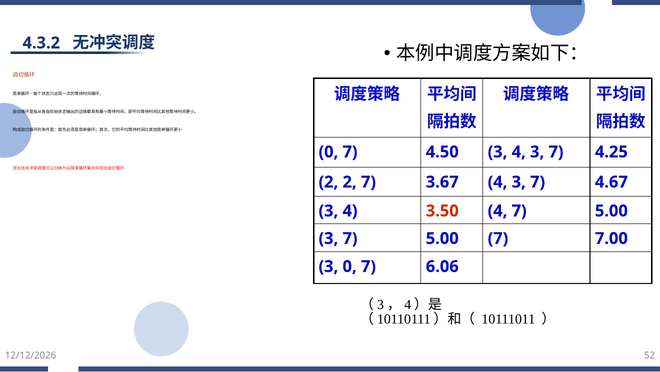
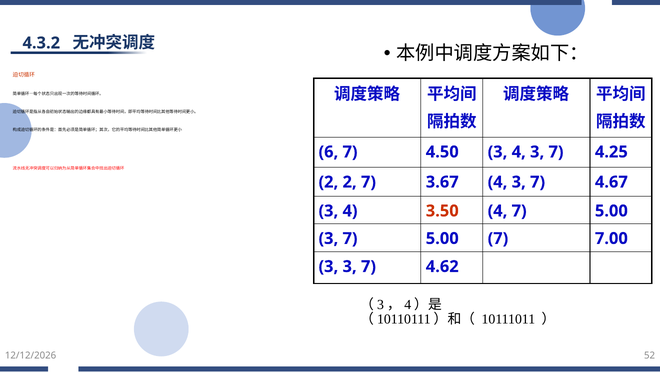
0: 0 -> 6 (328, 152)
3 0: 0 -> 3 (350, 266)
6.06: 6.06 -> 4.62 (442, 266)
